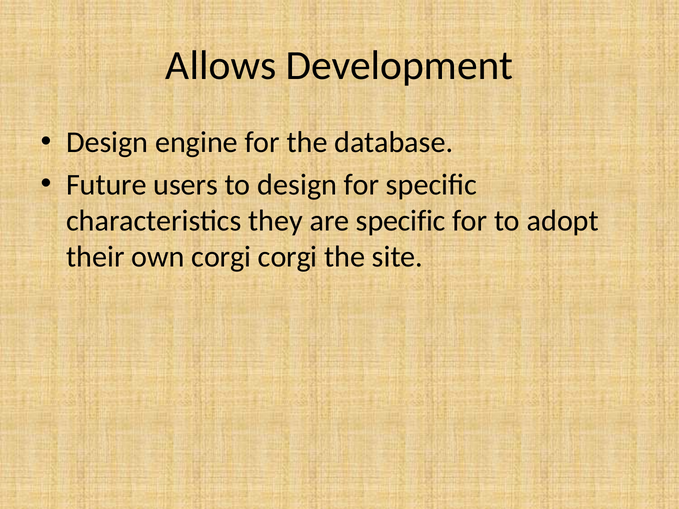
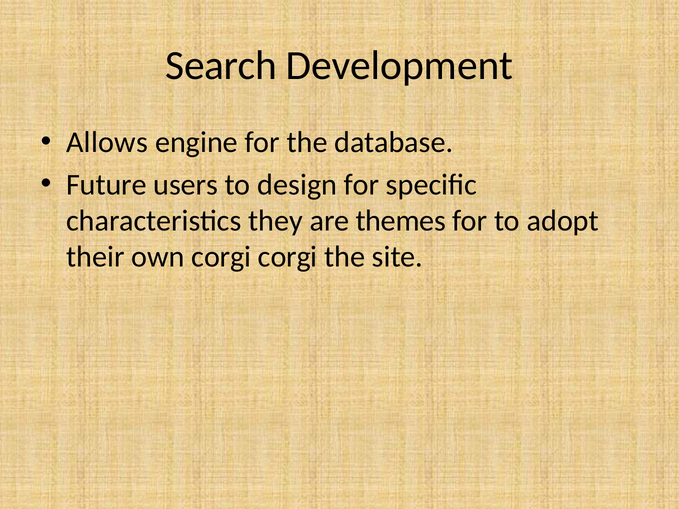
Allows: Allows -> Search (221, 66)
Design: Design -> Allows (107, 142)
are specific: specific -> themes (401, 221)
